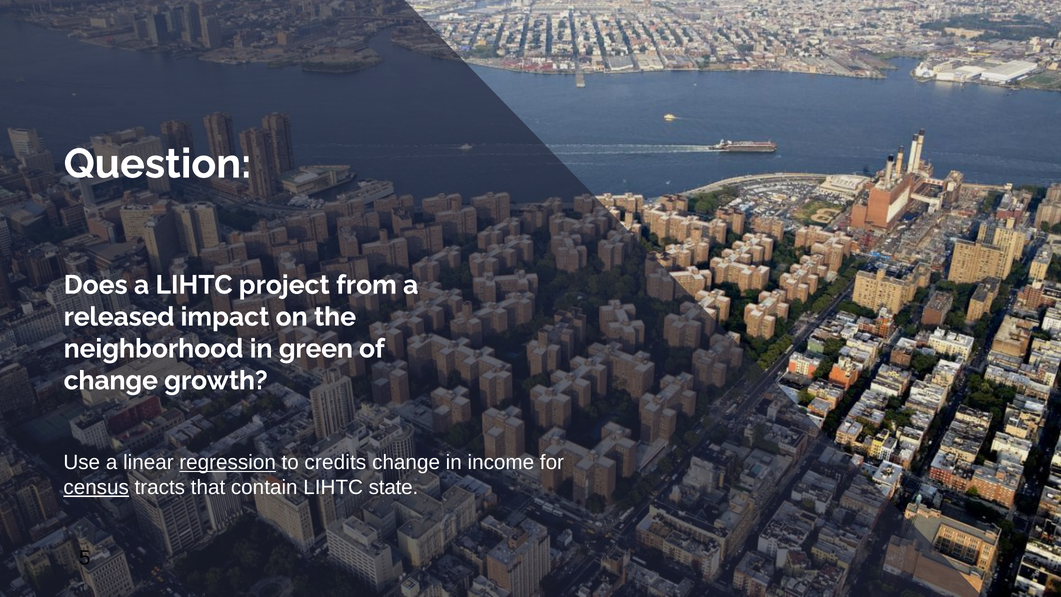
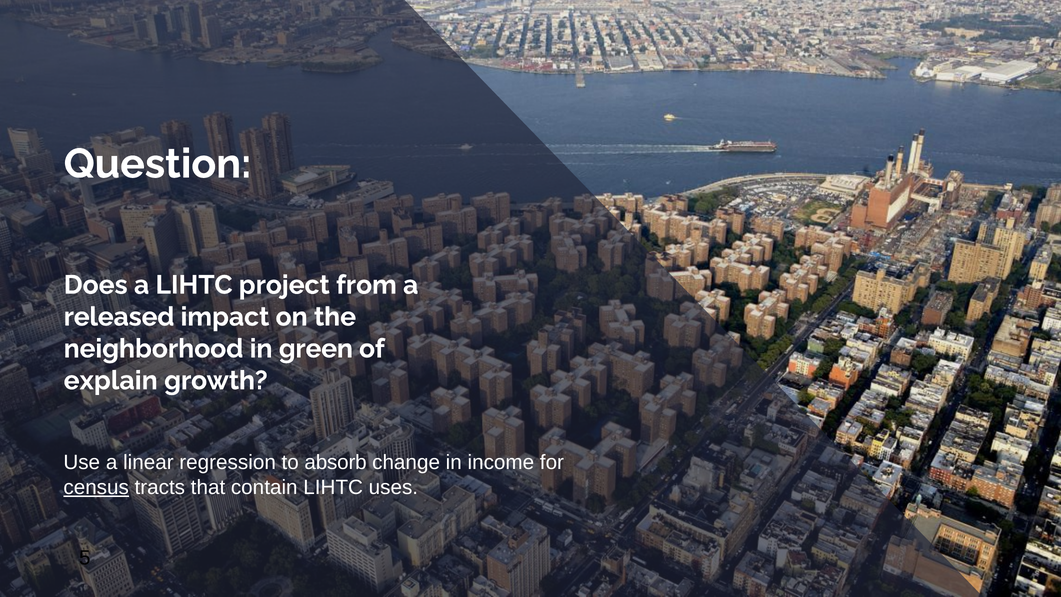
change: change -> explain (111, 380)
regression underline: present -> none (228, 462)
credits: credits -> absorb (336, 462)
state: state -> uses (393, 487)
